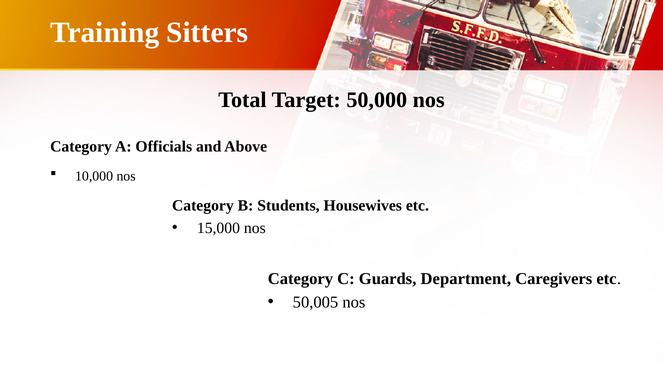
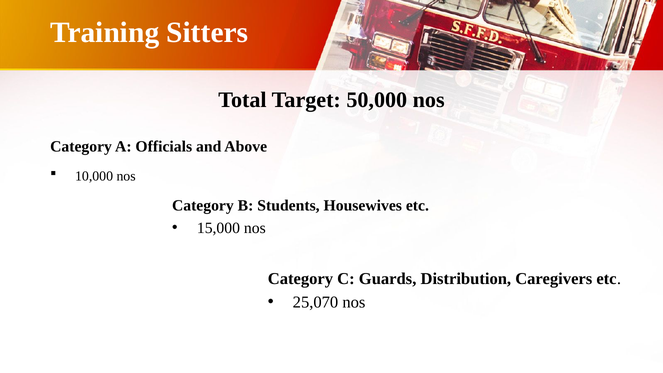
Department: Department -> Distribution (466, 279)
50,005: 50,005 -> 25,070 (315, 302)
